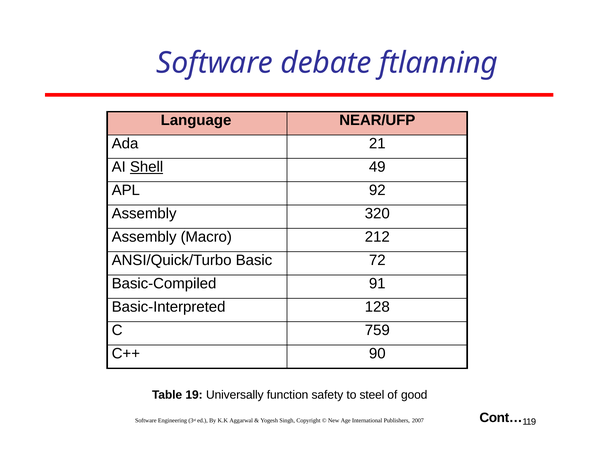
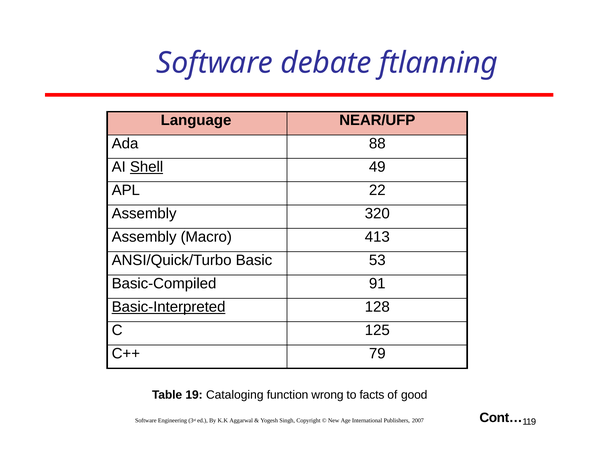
21: 21 -> 88 (377, 144)
92: 92 -> 22 (377, 190)
212: 212 -> 413 (377, 237)
72: 72 -> 53 (377, 260)
Basic-Interpreted underline: none -> present (169, 307)
759: 759 -> 125 (377, 330)
90: 90 -> 79 (377, 354)
Universally: Universally -> Cataloging (235, 395)
safety: safety -> wrong (327, 395)
steel: steel -> facts (372, 395)
